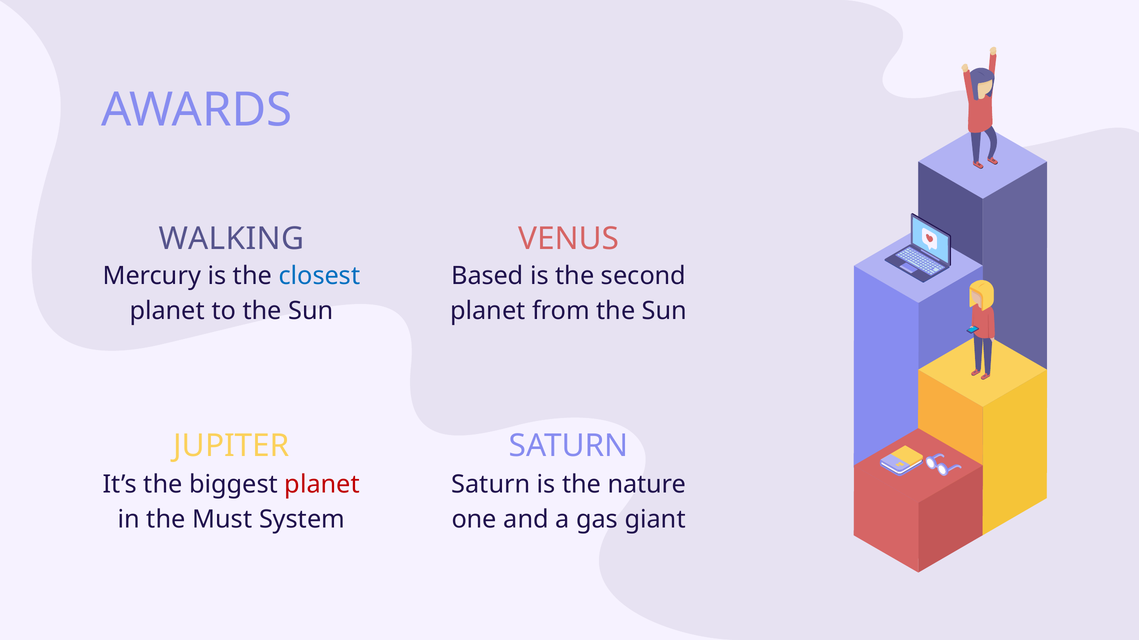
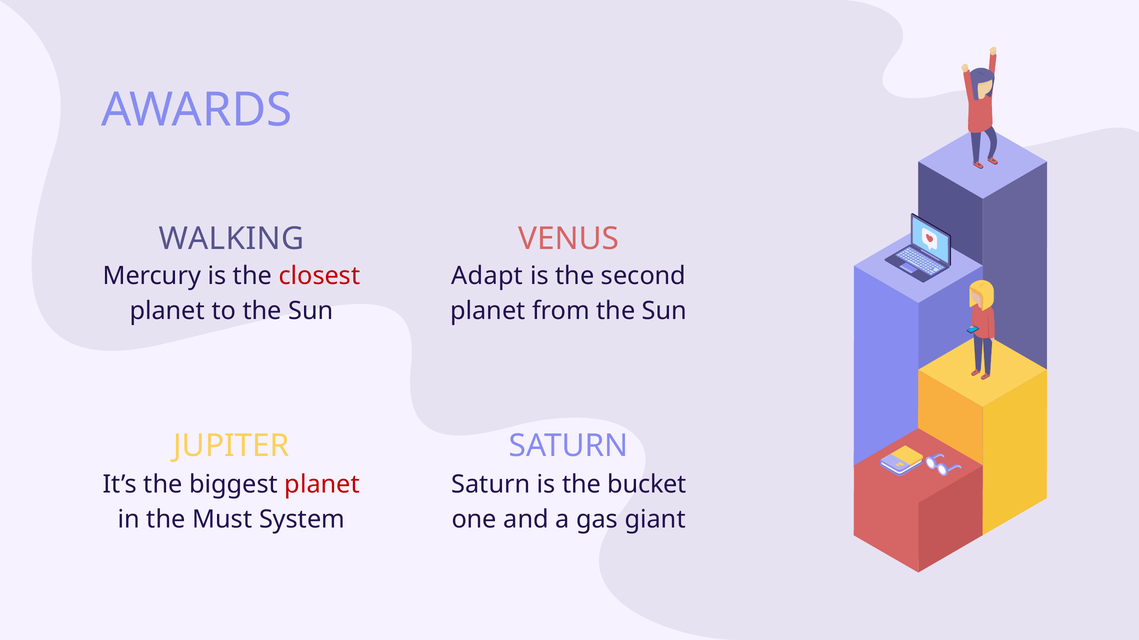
closest colour: blue -> red (319, 276)
Based: Based -> Adapt (487, 276)
nature: nature -> bucket (647, 485)
